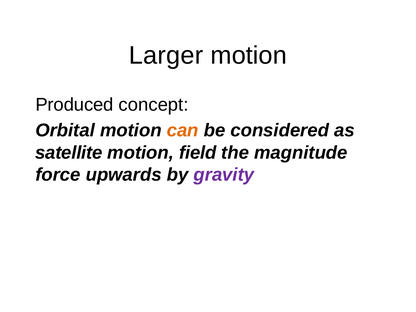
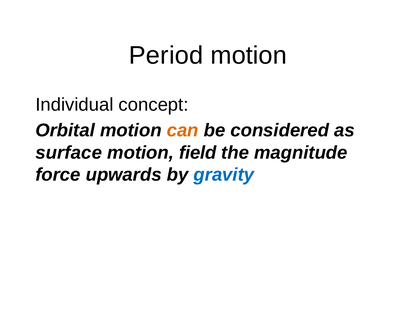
Larger: Larger -> Period (166, 56)
Produced: Produced -> Individual (74, 105)
satellite: satellite -> surface (69, 153)
gravity colour: purple -> blue (224, 175)
